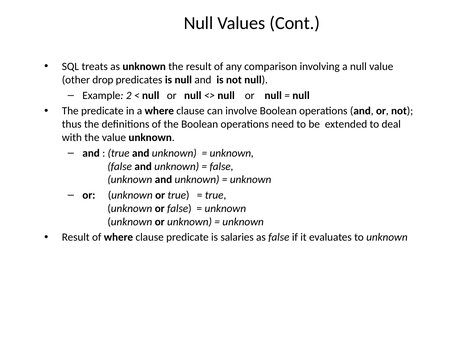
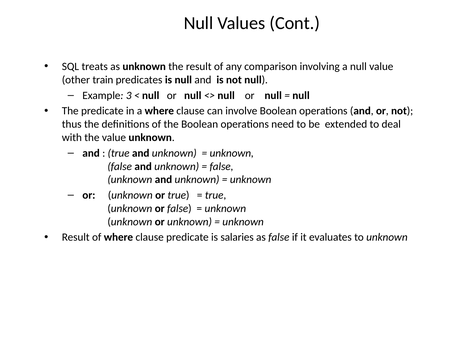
drop: drop -> train (103, 80)
2: 2 -> 3 (129, 95)
